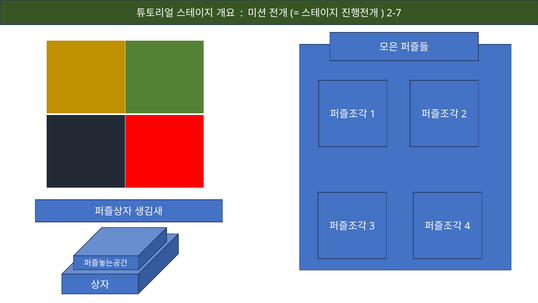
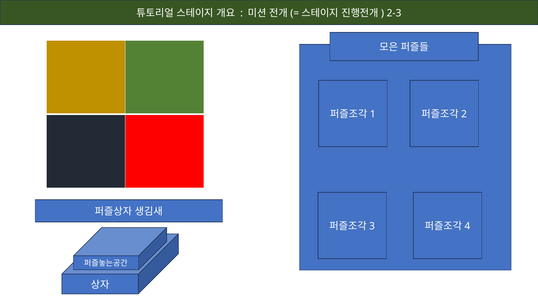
2-7: 2-7 -> 2-3 (394, 13)
